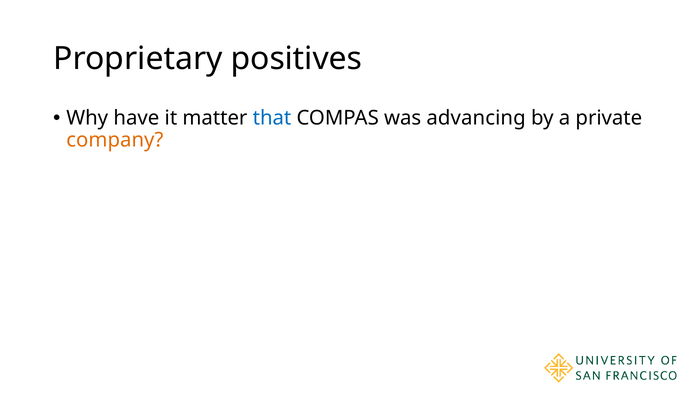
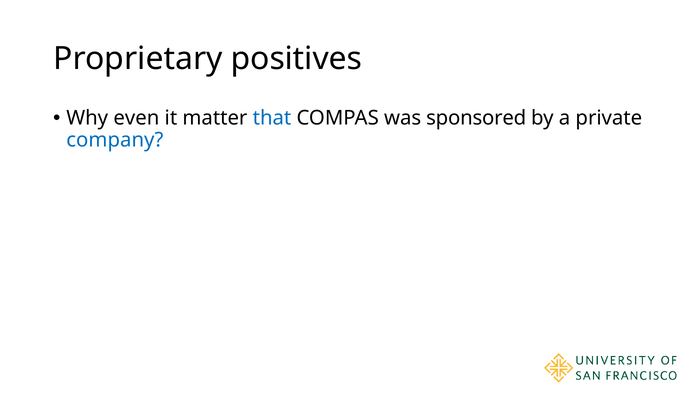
have: have -> even (136, 118)
advancing: advancing -> sponsored (476, 118)
company colour: orange -> blue (115, 140)
